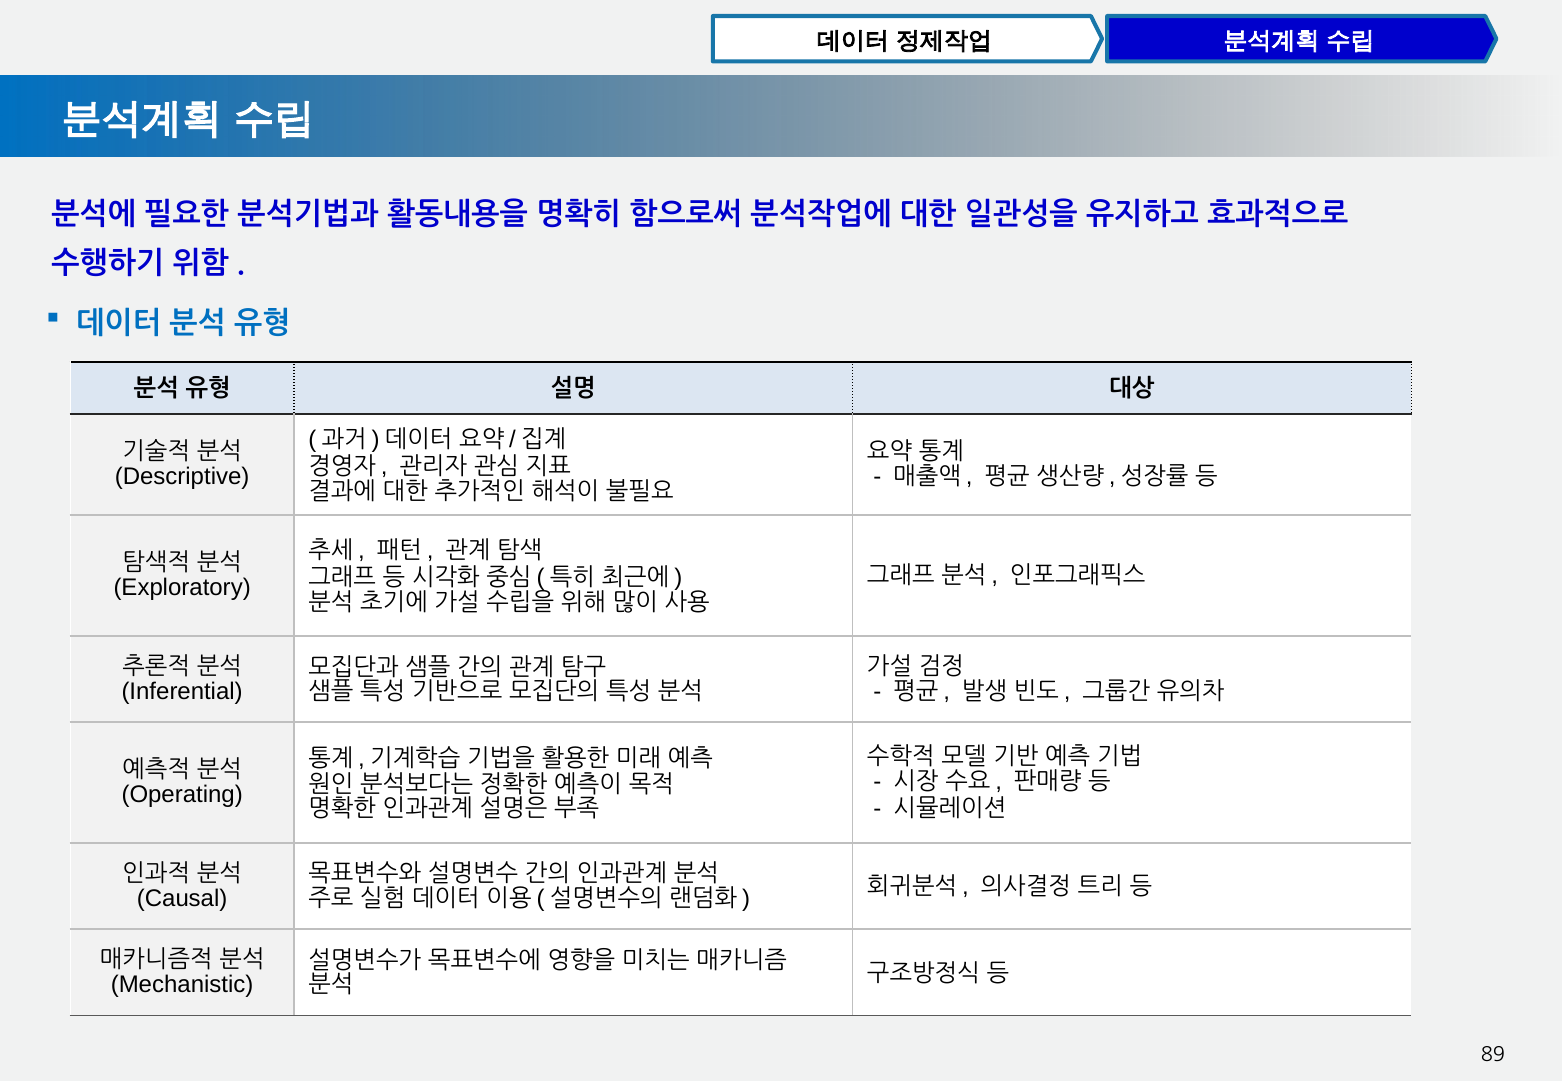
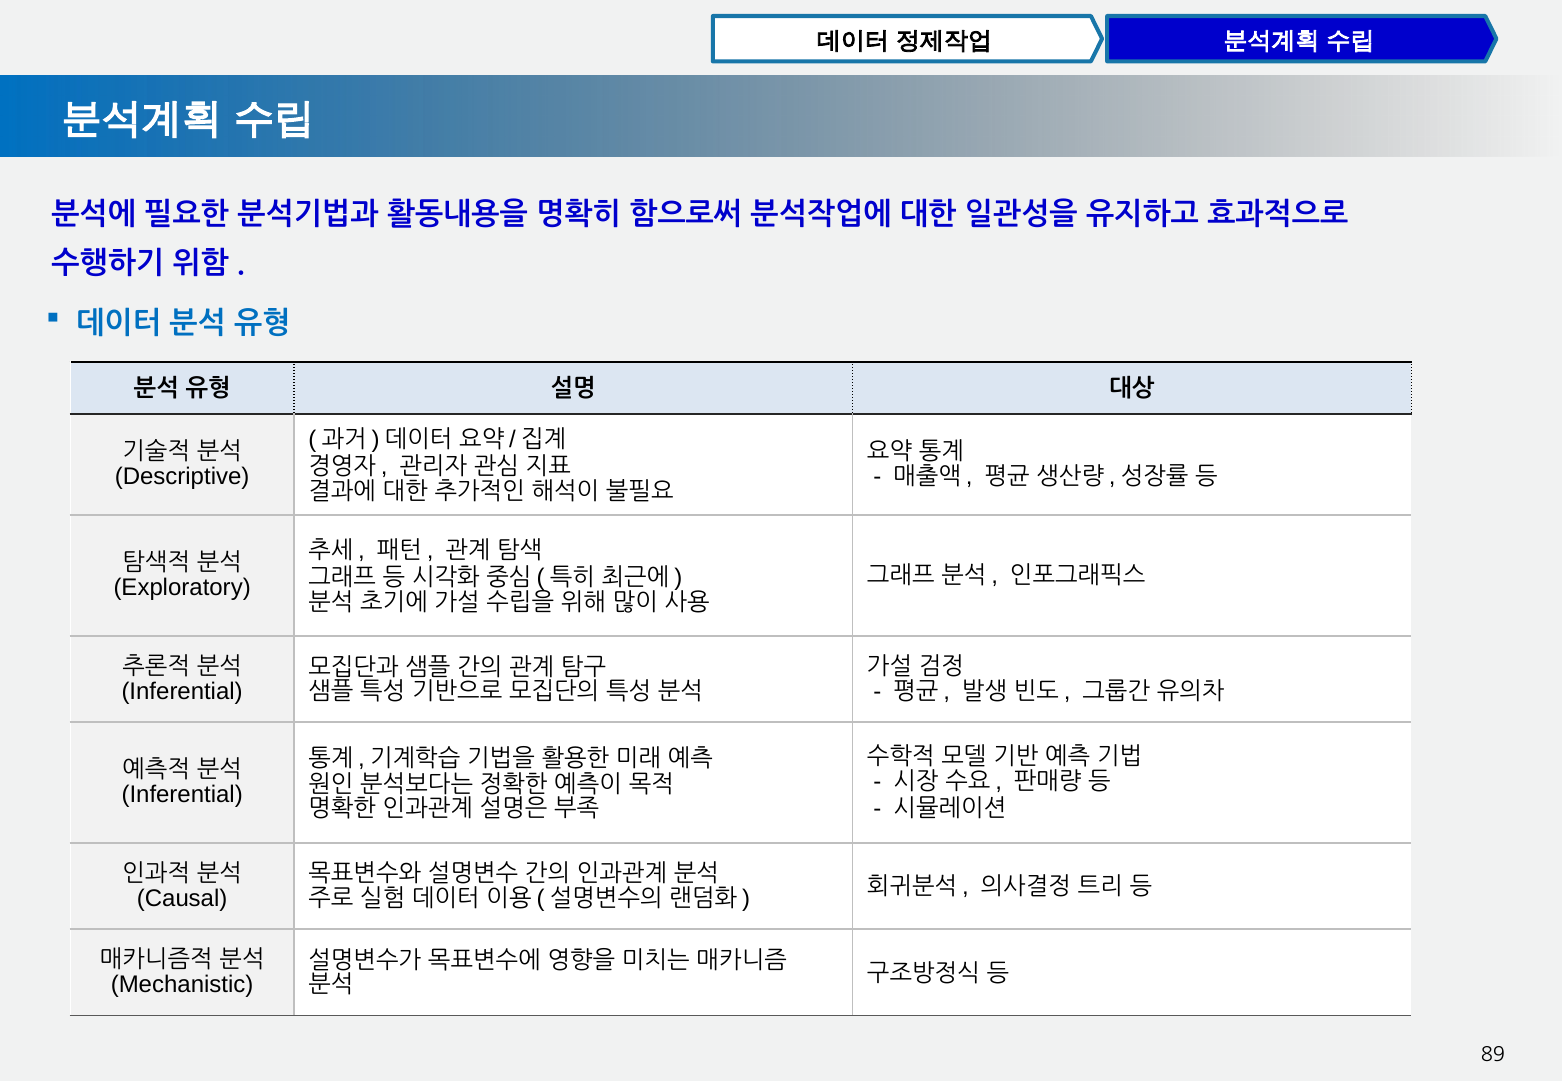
Operating: Operating -> Inferential (182, 795)
